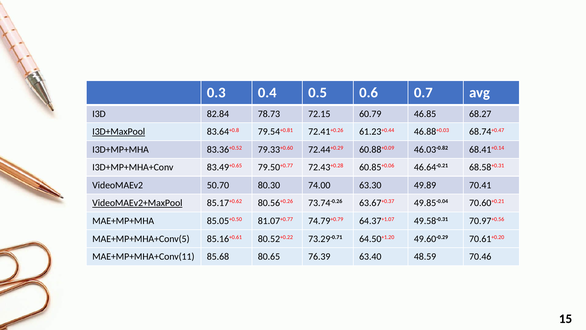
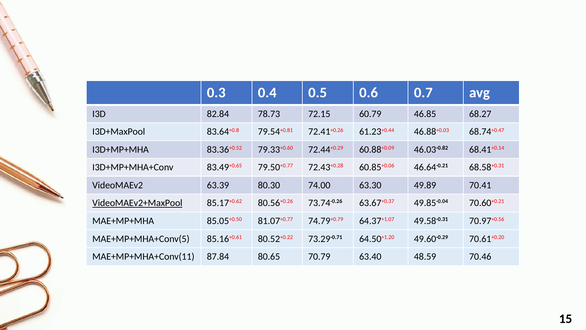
I3D+MaxPool underline: present -> none (119, 132)
50.70: 50.70 -> 63.39 (218, 185)
85.68: 85.68 -> 87.84 (218, 256)
76.39: 76.39 -> 70.79 (319, 256)
